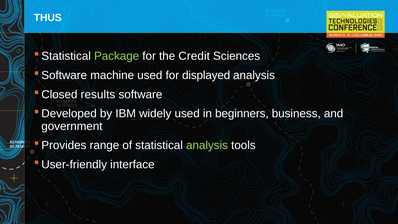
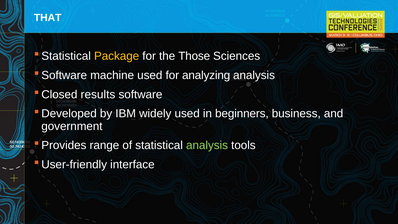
THUS: THUS -> THAT (48, 18)
Package colour: light green -> yellow (117, 56)
Credit: Credit -> Those (194, 56)
displayed: displayed -> analyzing (206, 75)
